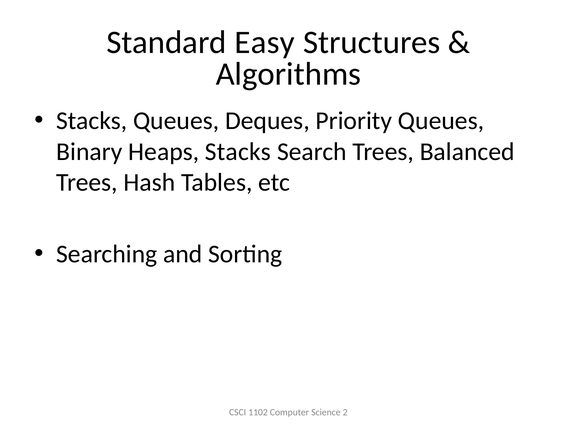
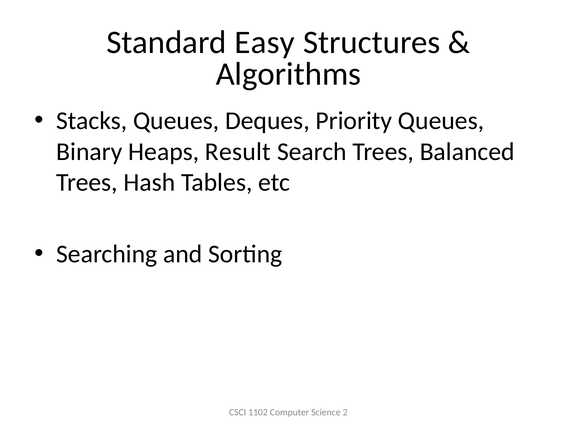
Heaps Stacks: Stacks -> Result (238, 152)
